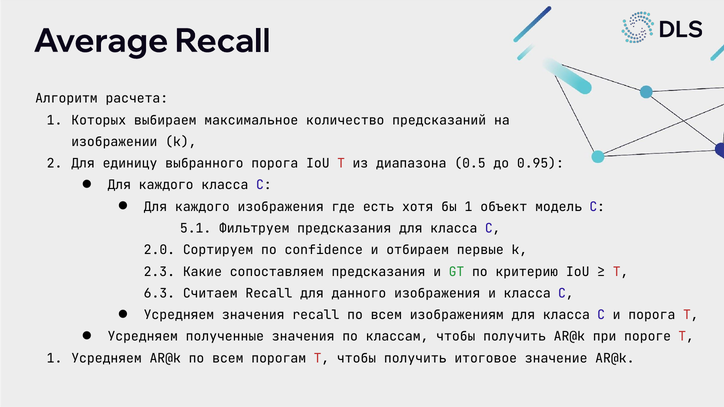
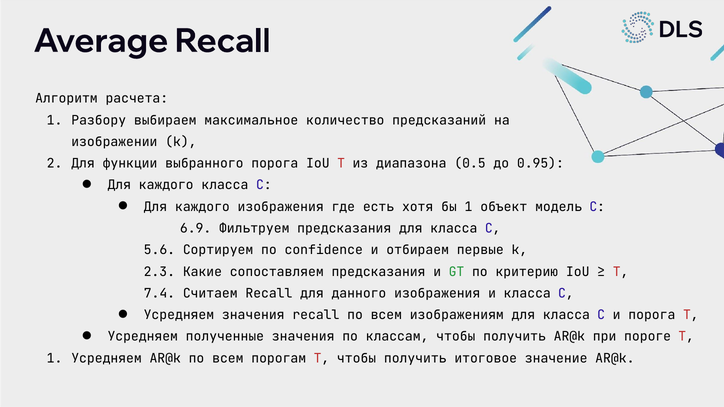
Которых: Которых -> Разбору (99, 120)
единицу: единицу -> функции (130, 164)
5.1: 5.1 -> 6.9 (196, 229)
2.0: 2.0 -> 5.6 (159, 250)
6.3: 6.3 -> 7.4 (159, 294)
